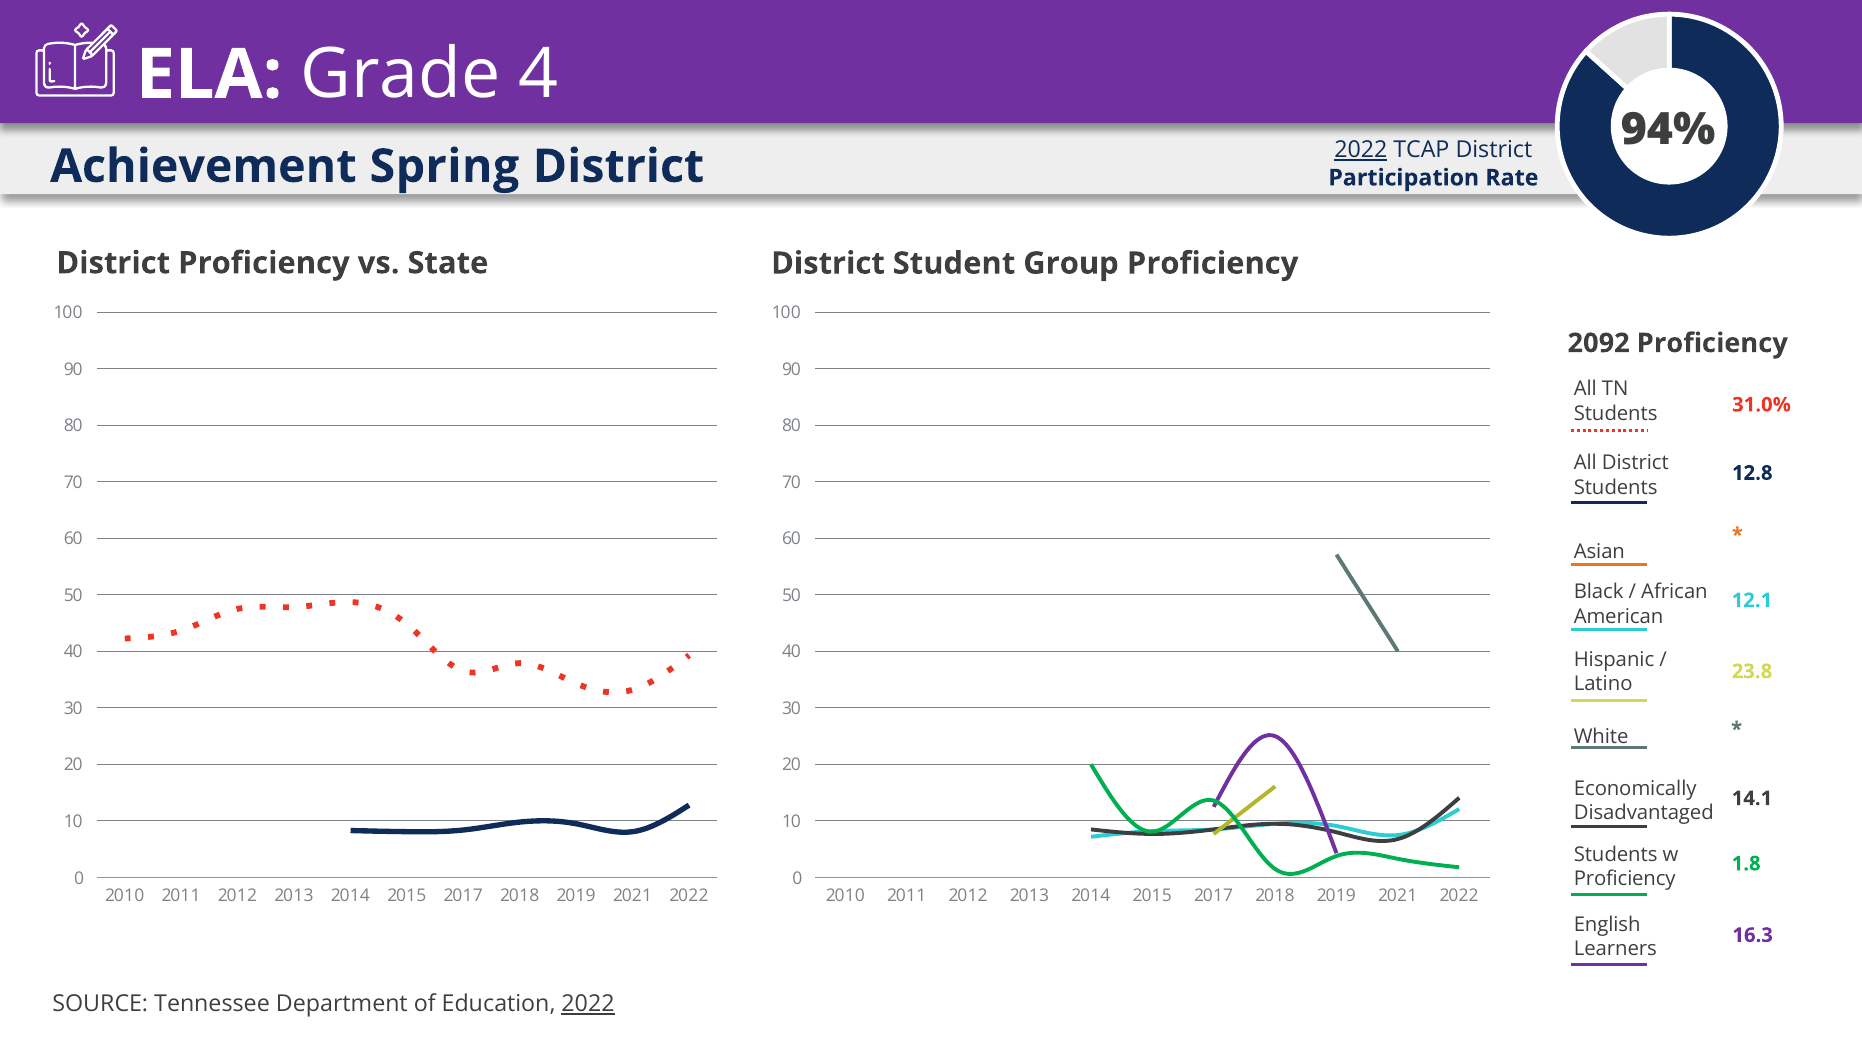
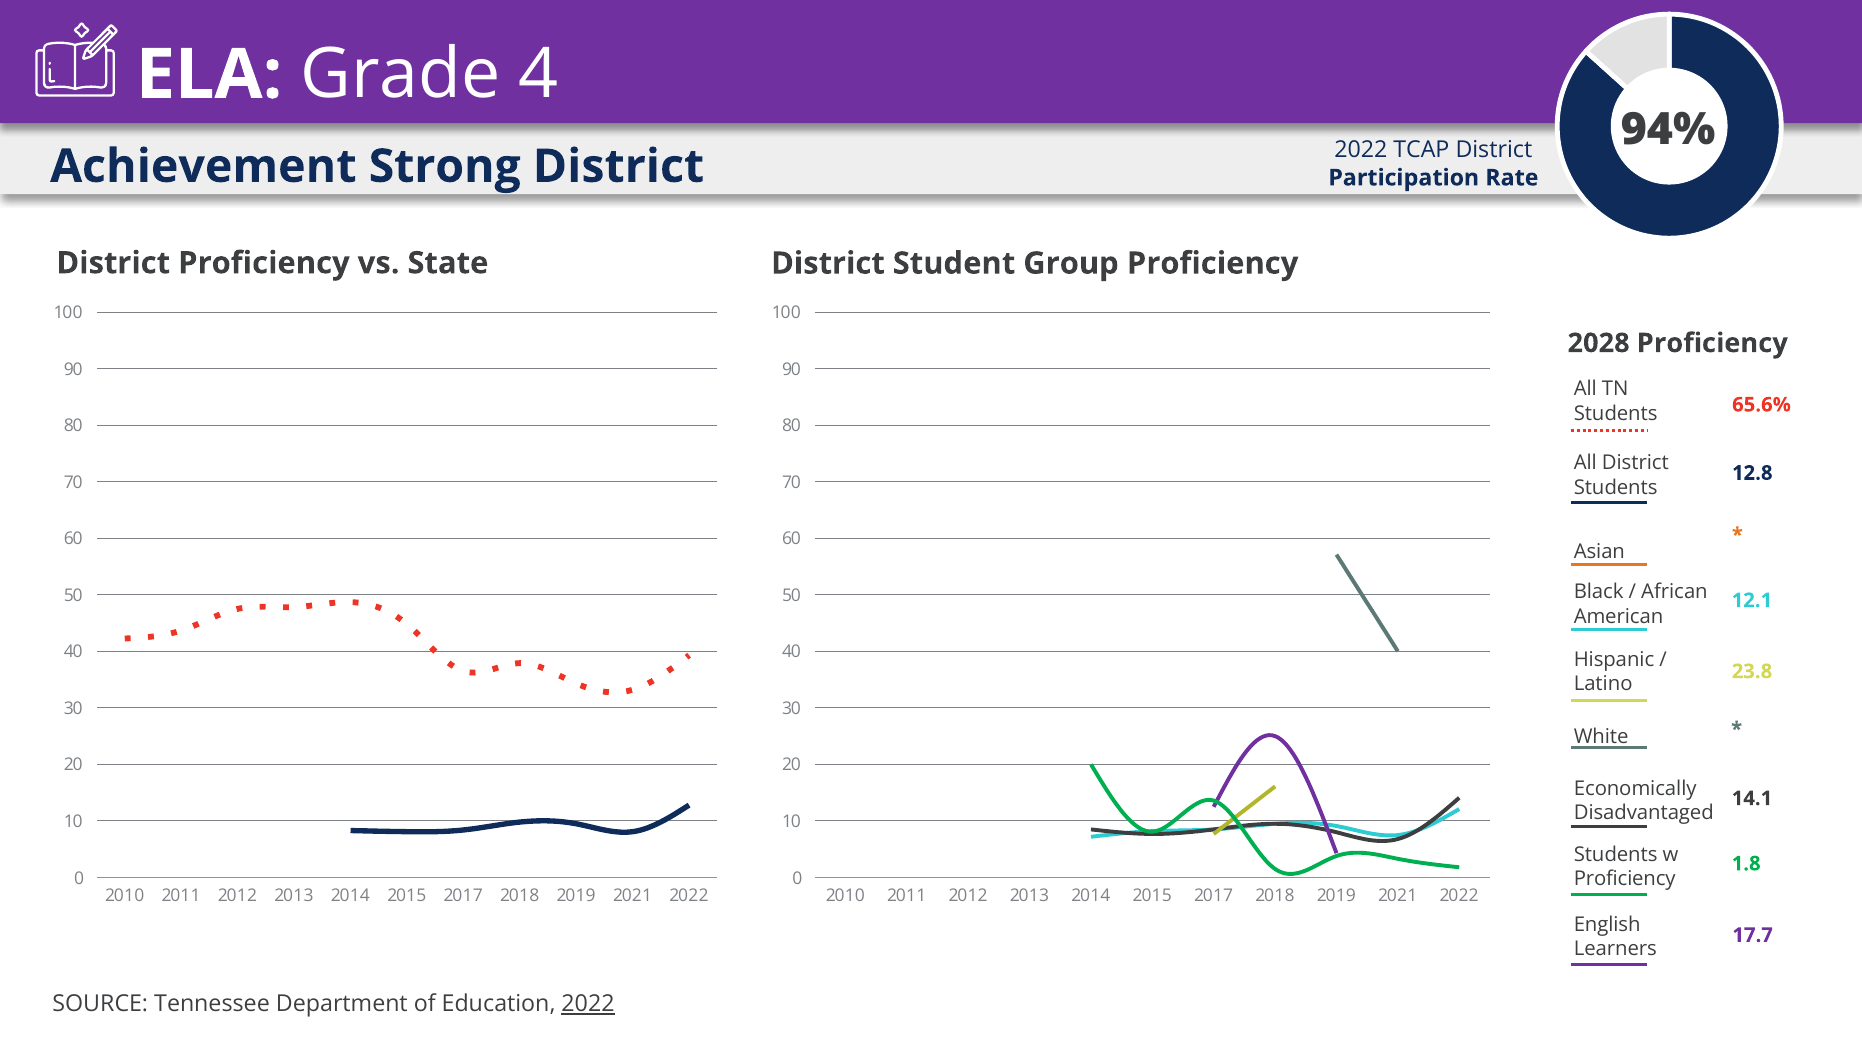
2022 underline: present -> none (1361, 150)
Spring: Spring -> Strong (445, 166)
2092: 2092 -> 2028 (1599, 343)
31.0%: 31.0% -> 65.6% (1762, 405)
16.3: 16.3 -> 17.7 (1753, 935)
